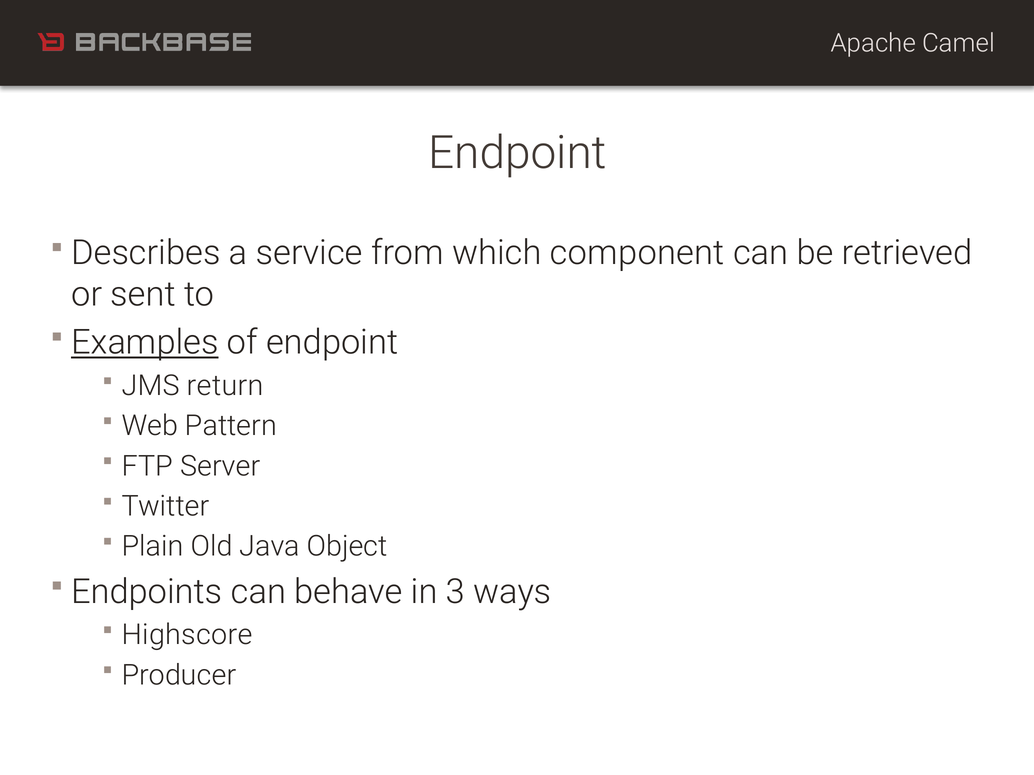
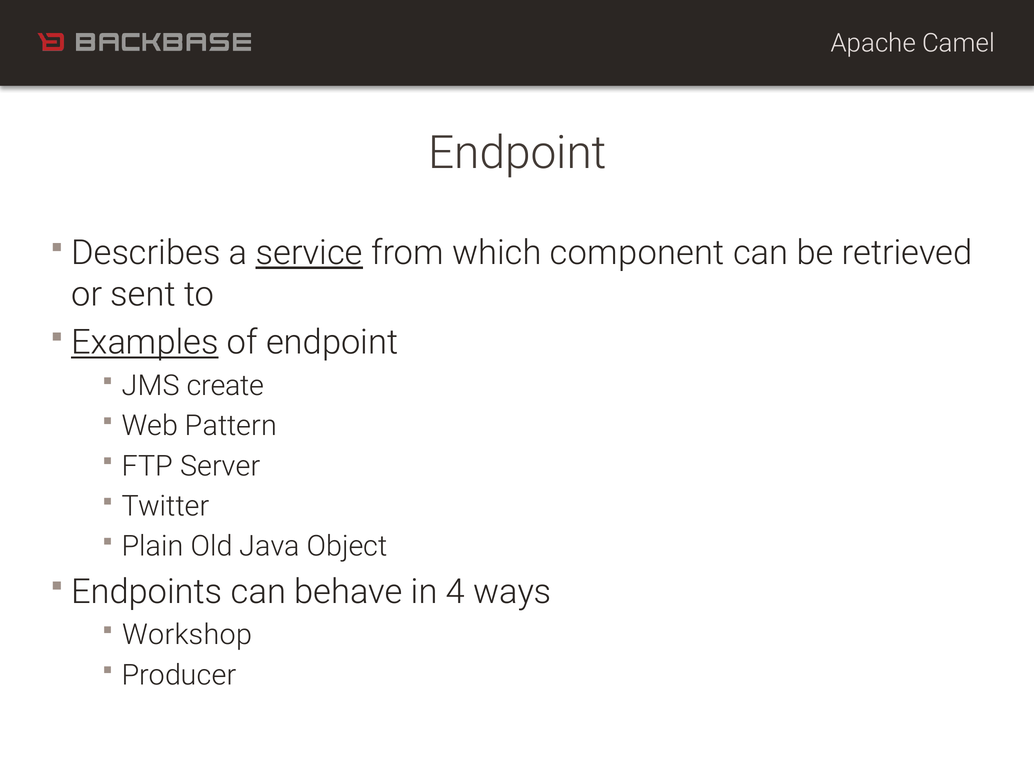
service underline: none -> present (309, 253)
return: return -> create (225, 386)
3: 3 -> 4 (455, 592)
Highscore: Highscore -> Workshop (187, 635)
